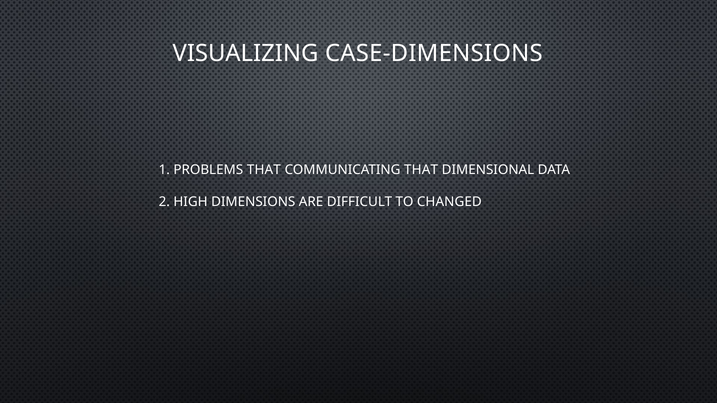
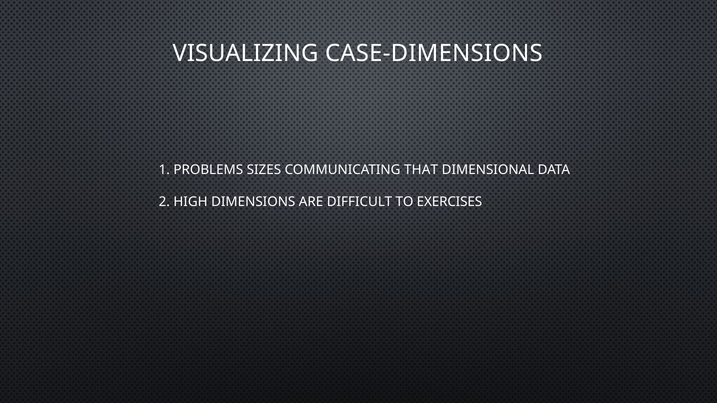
PROBLEMS THAT: THAT -> SIZES (264, 170)
CHANGED: CHANGED -> EXERCISES (449, 202)
